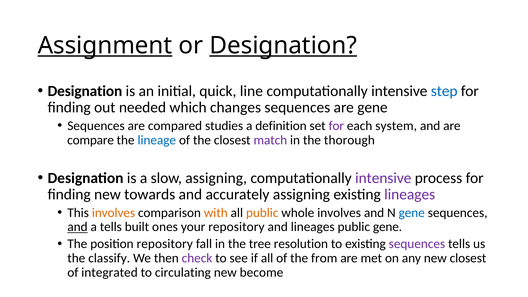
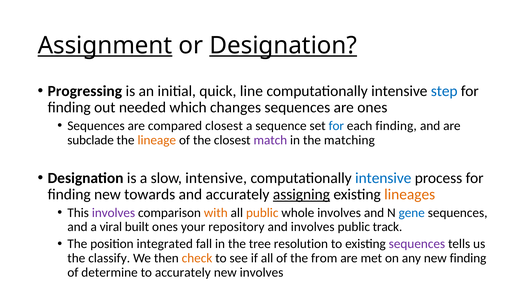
Designation: Designation -> Progressing (85, 91)
are gene: gene -> ones (372, 108)
compared studies: studies -> closest (224, 126)
definition: definition -> sequence (281, 126)
for colour: purple -> blue (336, 126)
each system: system -> finding (396, 126)
compare: compare -> subclade (91, 140)
lineage colour: blue -> orange (157, 140)
thorough: thorough -> matching (349, 140)
slow assigning: assigning -> intensive (216, 178)
intensive colour: purple -> blue (383, 178)
assigning underline: none -> present (301, 195)
lineages colour: purple -> orange (410, 195)
involves colour: orange -> purple (113, 213)
and underline: present -> none (77, 227)
a tells: tells -> viral (111, 227)
and lineages: lineages -> involves (313, 227)
public gene: gene -> track (387, 227)
position repository: repository -> integrated (165, 244)
check colour: purple -> orange (197, 258)
new closest: closest -> finding (468, 258)
integrated: integrated -> determine (110, 272)
to circulating: circulating -> accurately (183, 272)
new become: become -> involves (262, 272)
